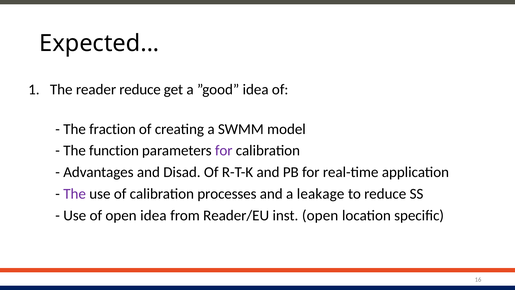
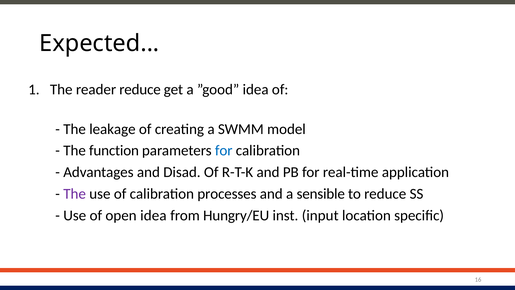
fraction: fraction -> leakage (112, 129)
for colour: purple -> blue (224, 151)
leakage: leakage -> sensible (321, 194)
Reader/EU: Reader/EU -> Hungry/EU (236, 215)
inst open: open -> input (320, 215)
